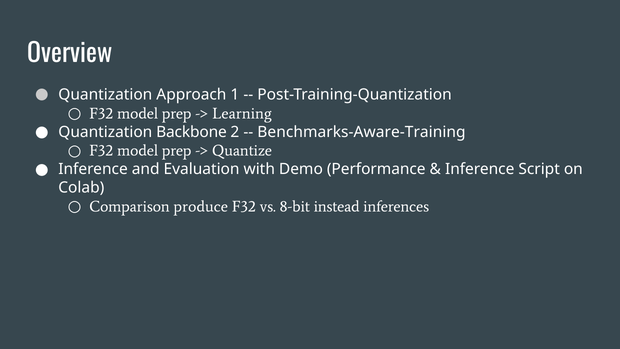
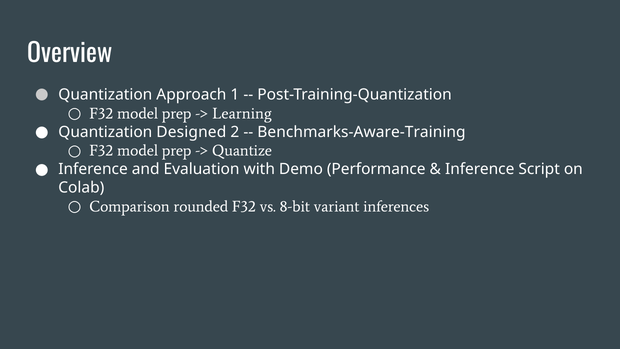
Backbone: Backbone -> Designed (191, 132)
produce: produce -> rounded (201, 206)
instead: instead -> variant (337, 206)
